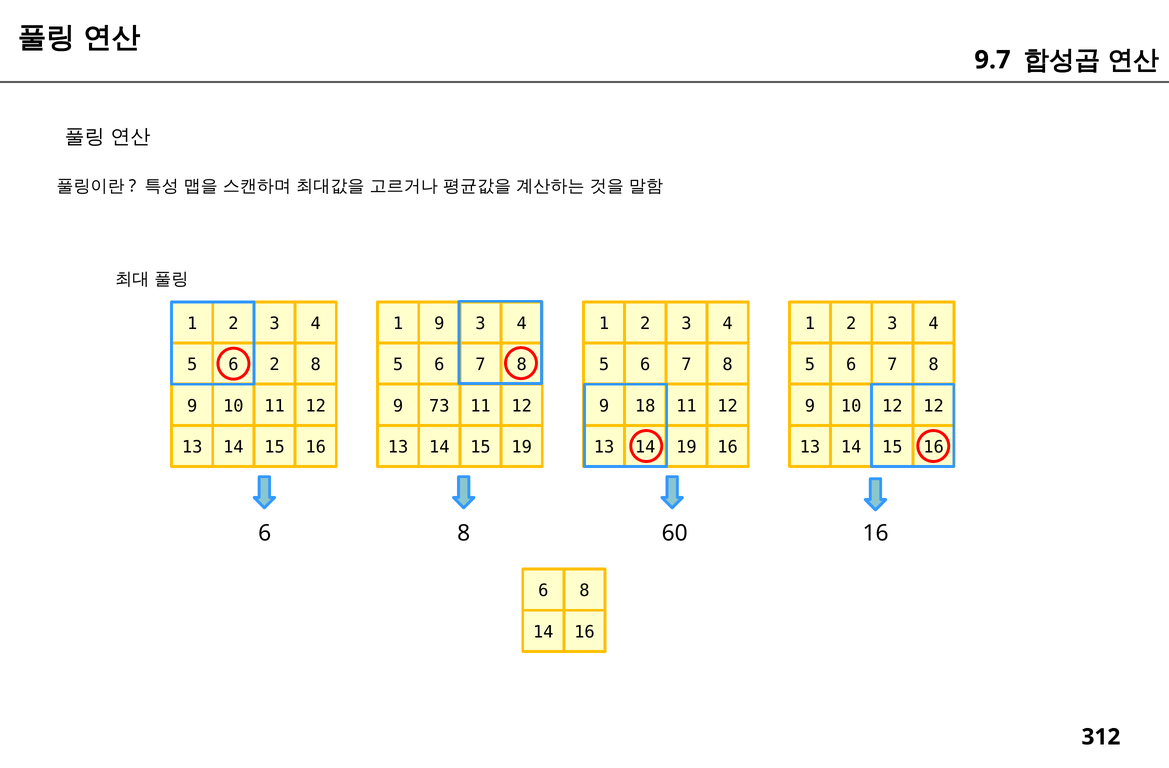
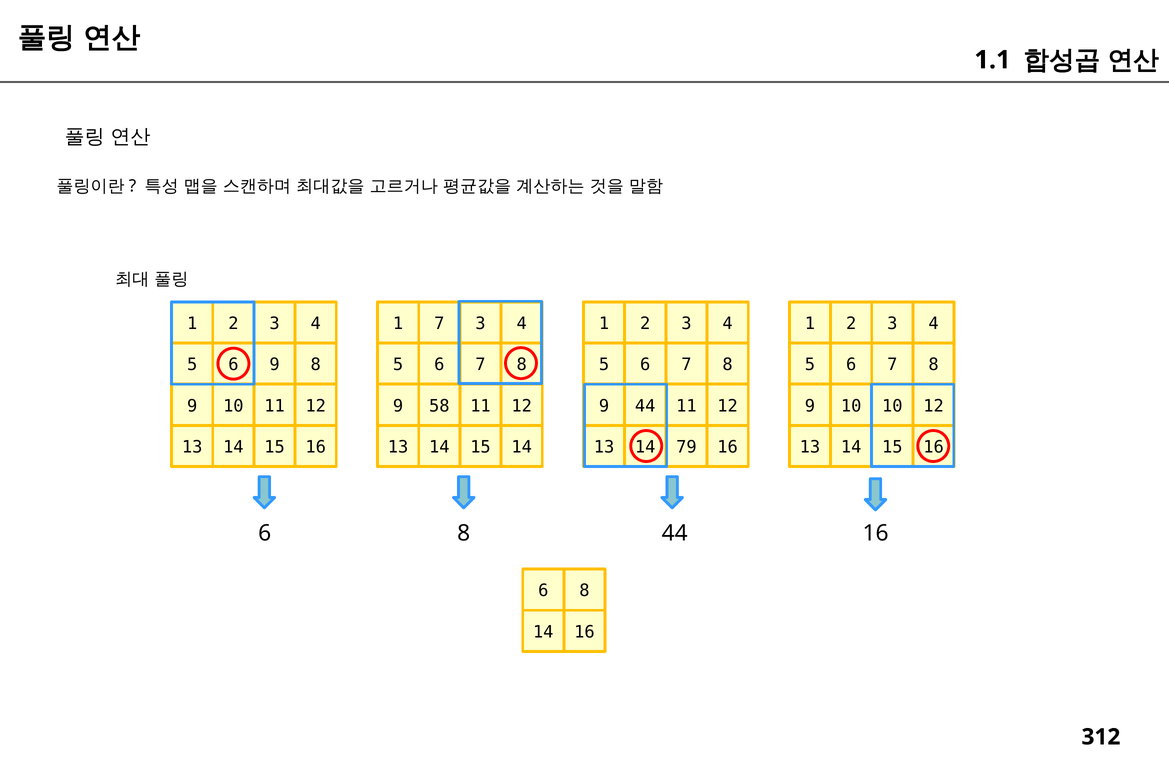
9.7: 9.7 -> 1.1 (993, 60)
1 9: 9 -> 7 (439, 324)
6 2: 2 -> 9 (275, 365)
73: 73 -> 58 (439, 406)
9 18: 18 -> 44 (645, 406)
10 12: 12 -> 10 (892, 406)
15 19: 19 -> 14 (522, 447)
14 19: 19 -> 79 (686, 447)
8 60: 60 -> 44 (675, 533)
